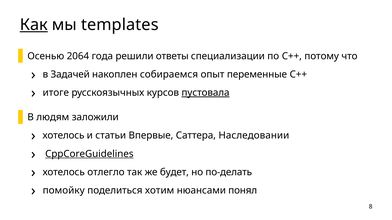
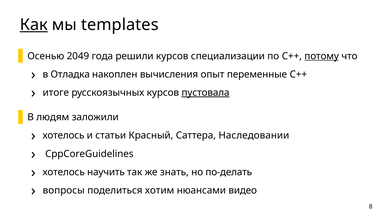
2064: 2064 -> 2049 (78, 56)
решили ответы: ответы -> курсов (172, 56)
потому underline: none -> present (322, 56)
Задачей: Задачей -> Отладка (70, 75)
собираемся: собираемся -> вычисления (169, 75)
Впервые: Впервые -> Красный (151, 136)
CppCoreGuidelines underline: present -> none (89, 154)
отлегло: отлегло -> научить (106, 173)
будет: будет -> знать (174, 173)
помойку: помойку -> вопросы (64, 191)
понял: понял -> видео (243, 191)
